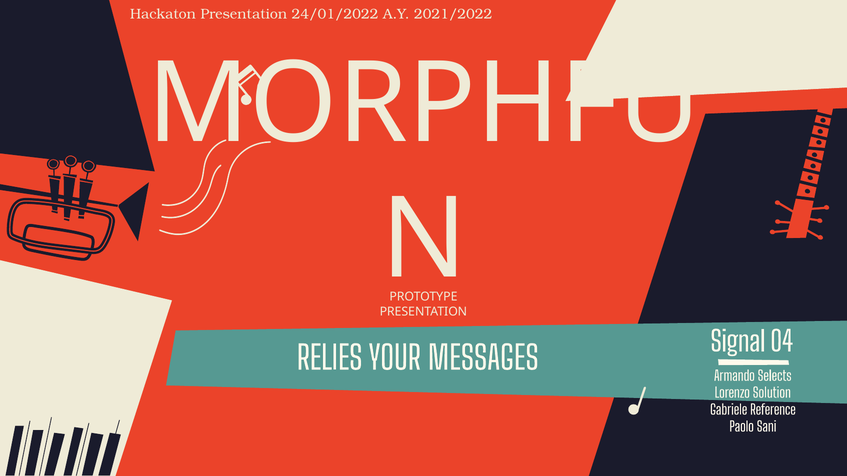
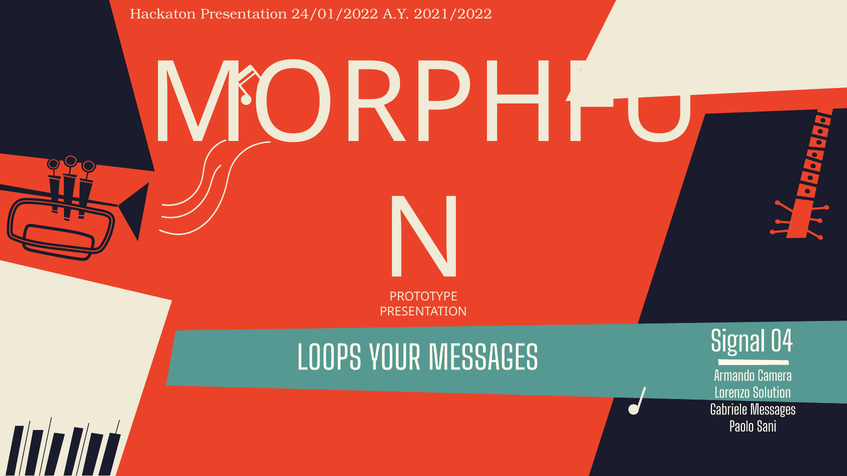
RELIES: RELIES -> LOOPS (329, 359)
Selects: Selects -> Camera (775, 376)
Gabriele Reference: Reference -> Messages (773, 410)
